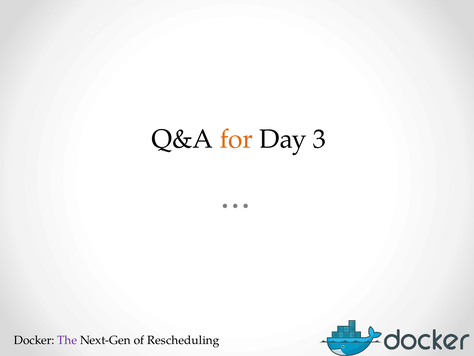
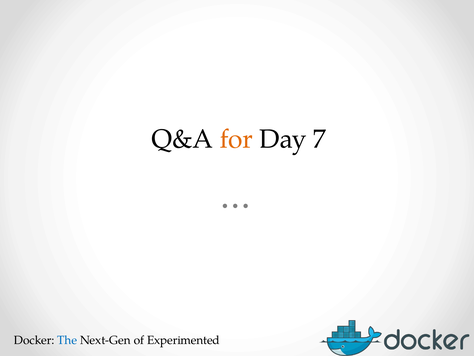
3: 3 -> 7 (320, 139)
The colour: purple -> blue (67, 340)
Rescheduling: Rescheduling -> Experimented (183, 340)
